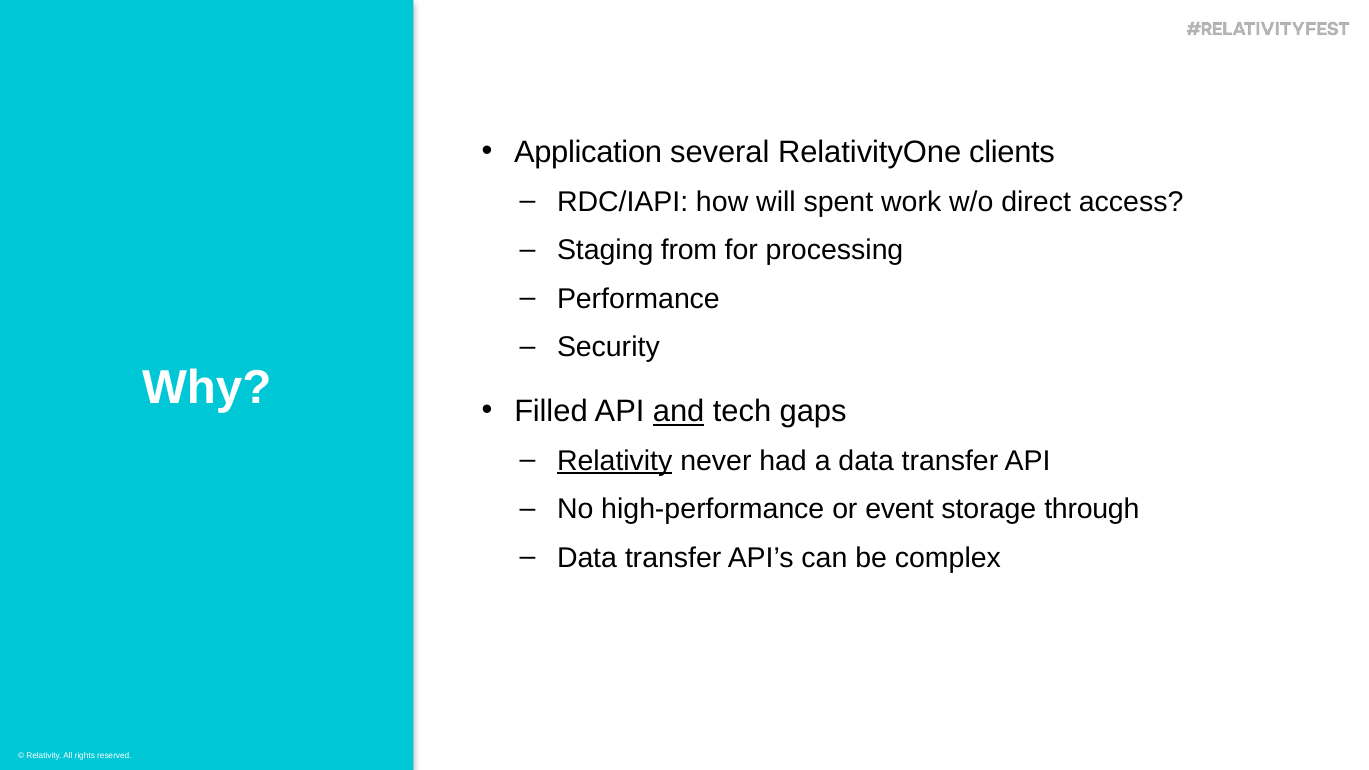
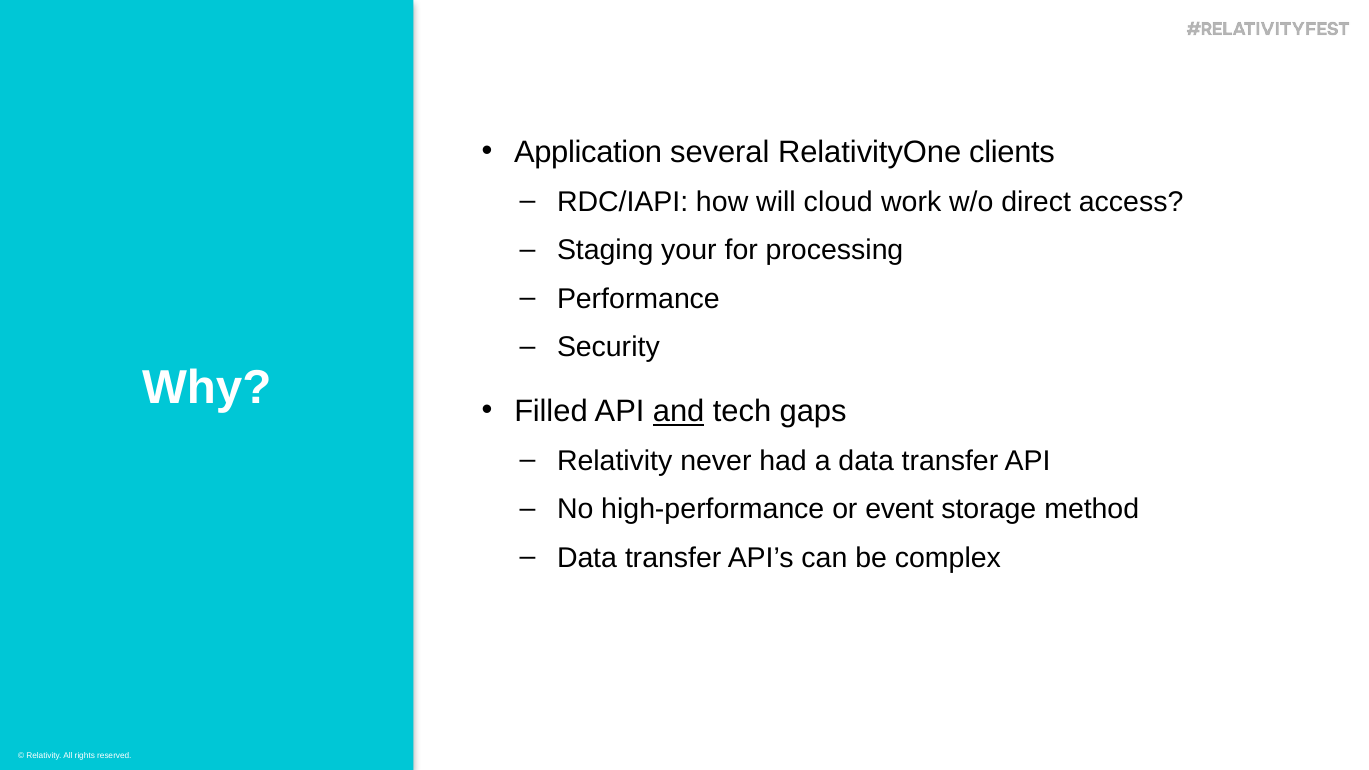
spent: spent -> cloud (838, 202)
from: from -> your (689, 250)
Relativity underline: present -> none (615, 461)
through: through -> method (1092, 510)
